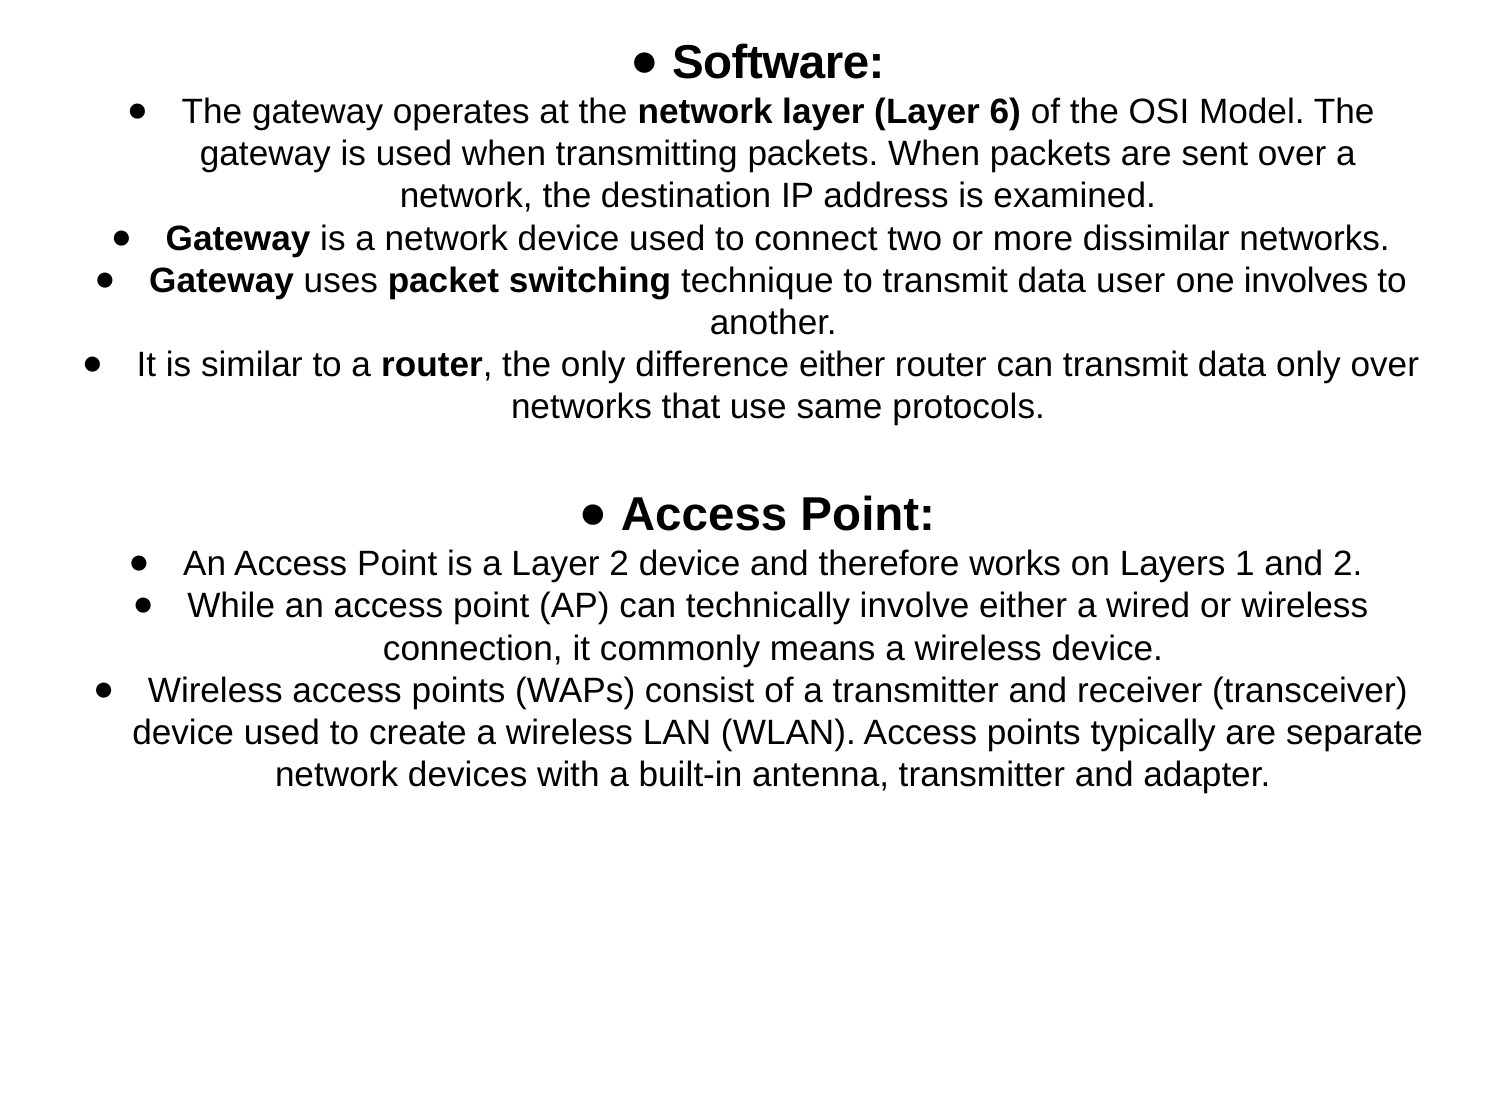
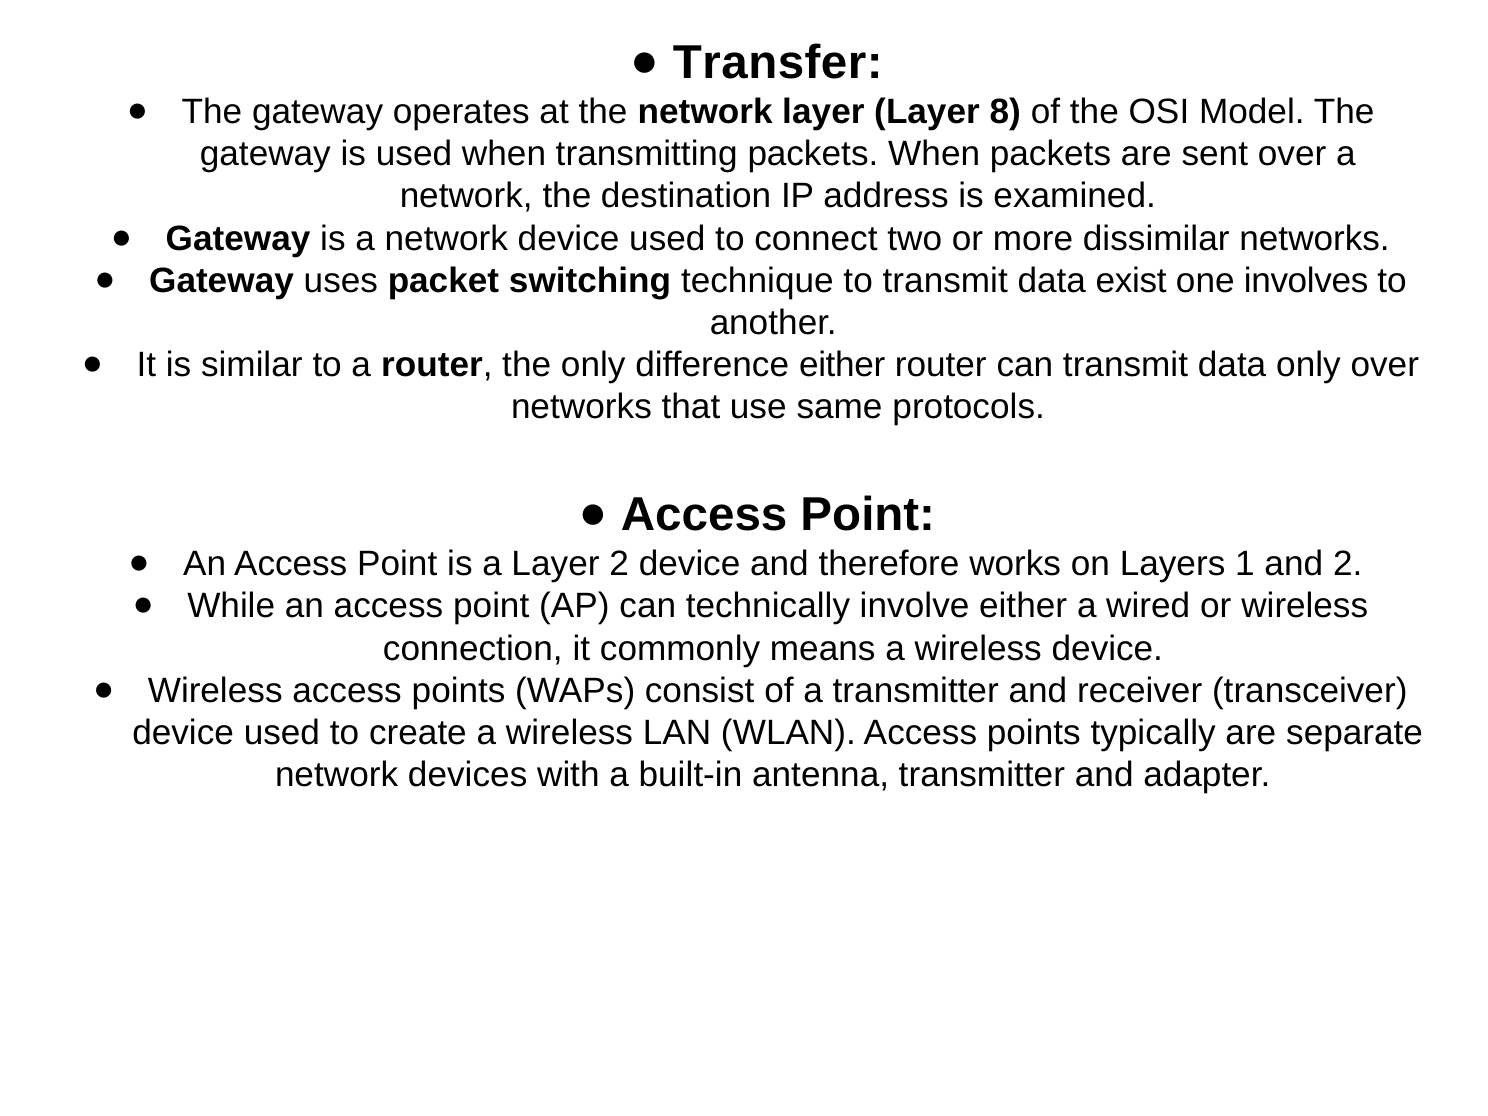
Software: Software -> Transfer (778, 63)
6: 6 -> 8 (1005, 112)
user: user -> exist (1131, 281)
